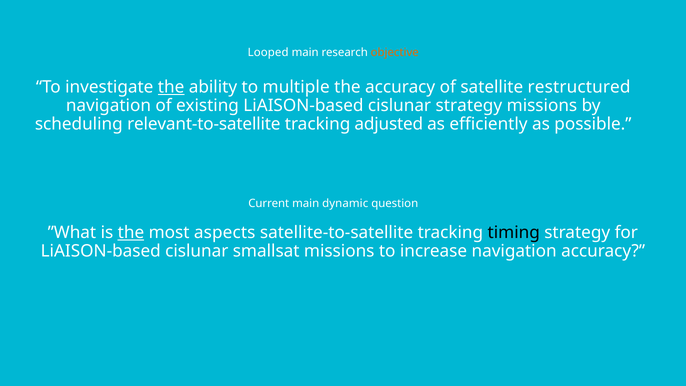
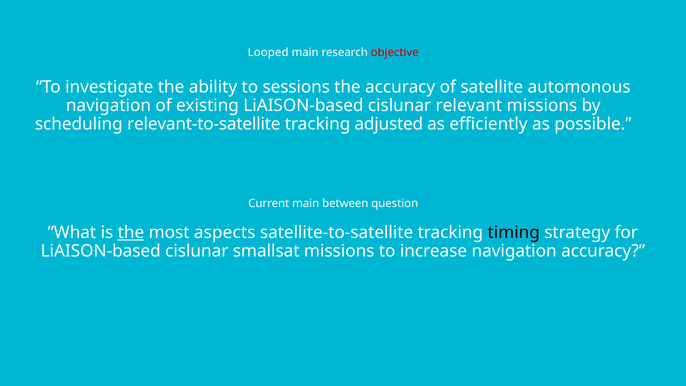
objective colour: orange -> red (395, 53)
the underline: present -> none (171, 87)
multiple: multiple -> sessions (296, 87)
restructured: restructured -> automonous (579, 87)
cislunar strategy: strategy -> relevant (469, 106)
dynamic: dynamic -> between (345, 203)
